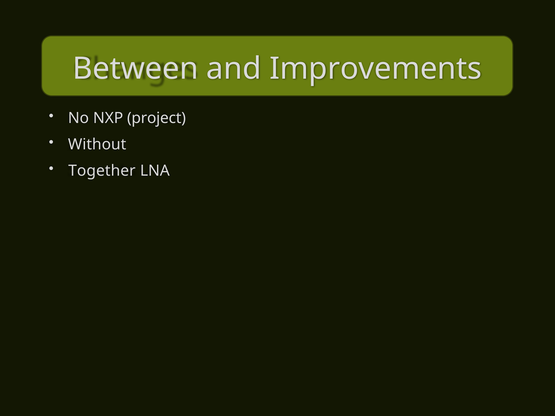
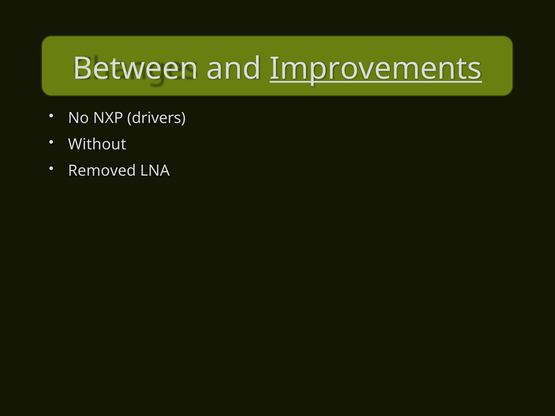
Improvements underline: none -> present (376, 69)
project: project -> drivers (156, 118)
Together: Together -> Removed (102, 171)
